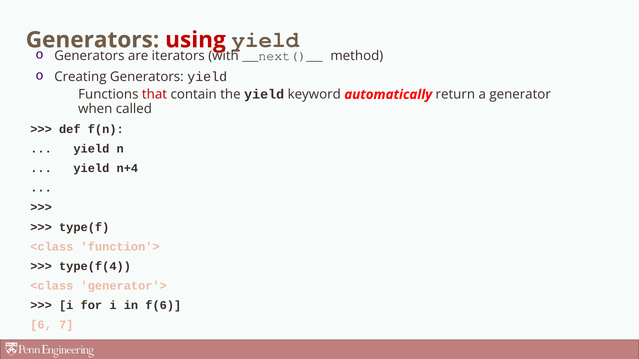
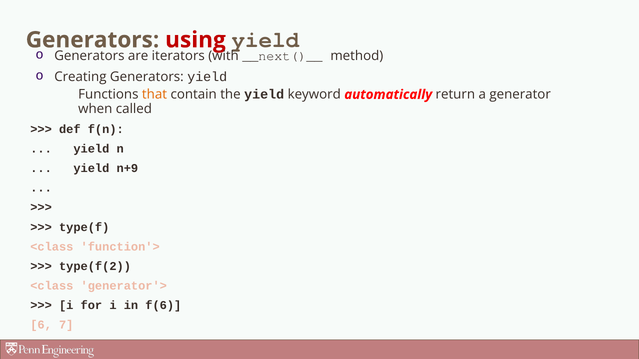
that colour: red -> orange (154, 95)
n+4: n+4 -> n+9 (127, 169)
type(f(4: type(f(4 -> type(f(2 (95, 267)
